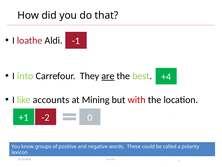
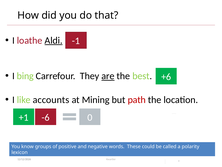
Aldi underline: none -> present (54, 40)
into: into -> bing (25, 76)
+4: +4 -> +6 (166, 77)
with: with -> path (137, 100)
-2: -2 -> -6 (46, 117)
